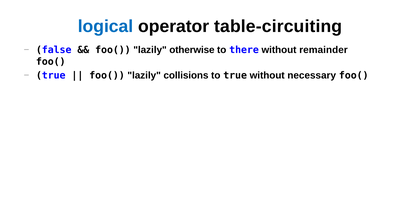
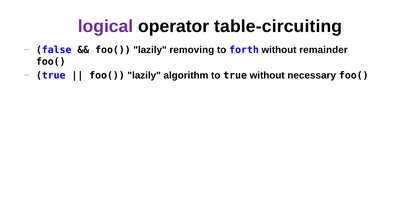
logical colour: blue -> purple (106, 27)
otherwise: otherwise -> removing (192, 50)
there: there -> forth (244, 50)
collisions: collisions -> algorithm (186, 76)
